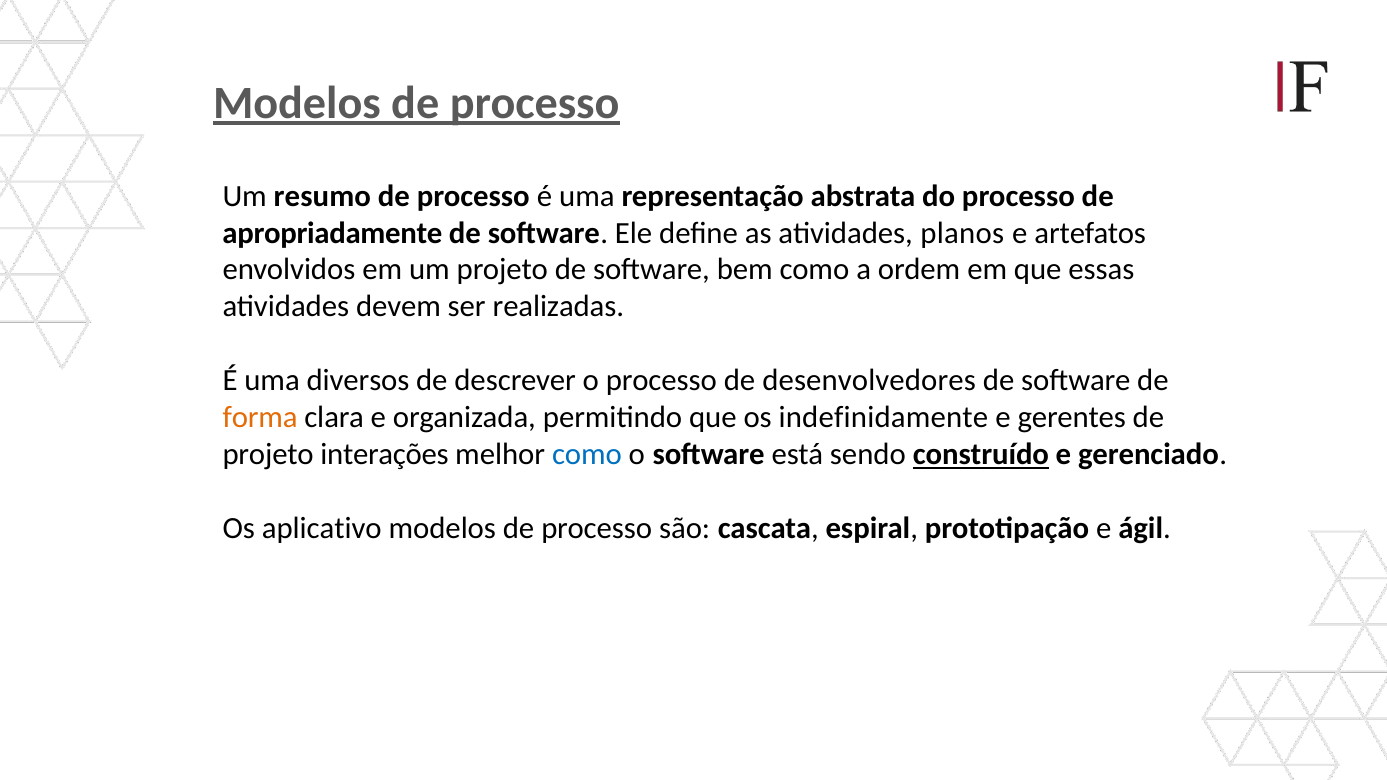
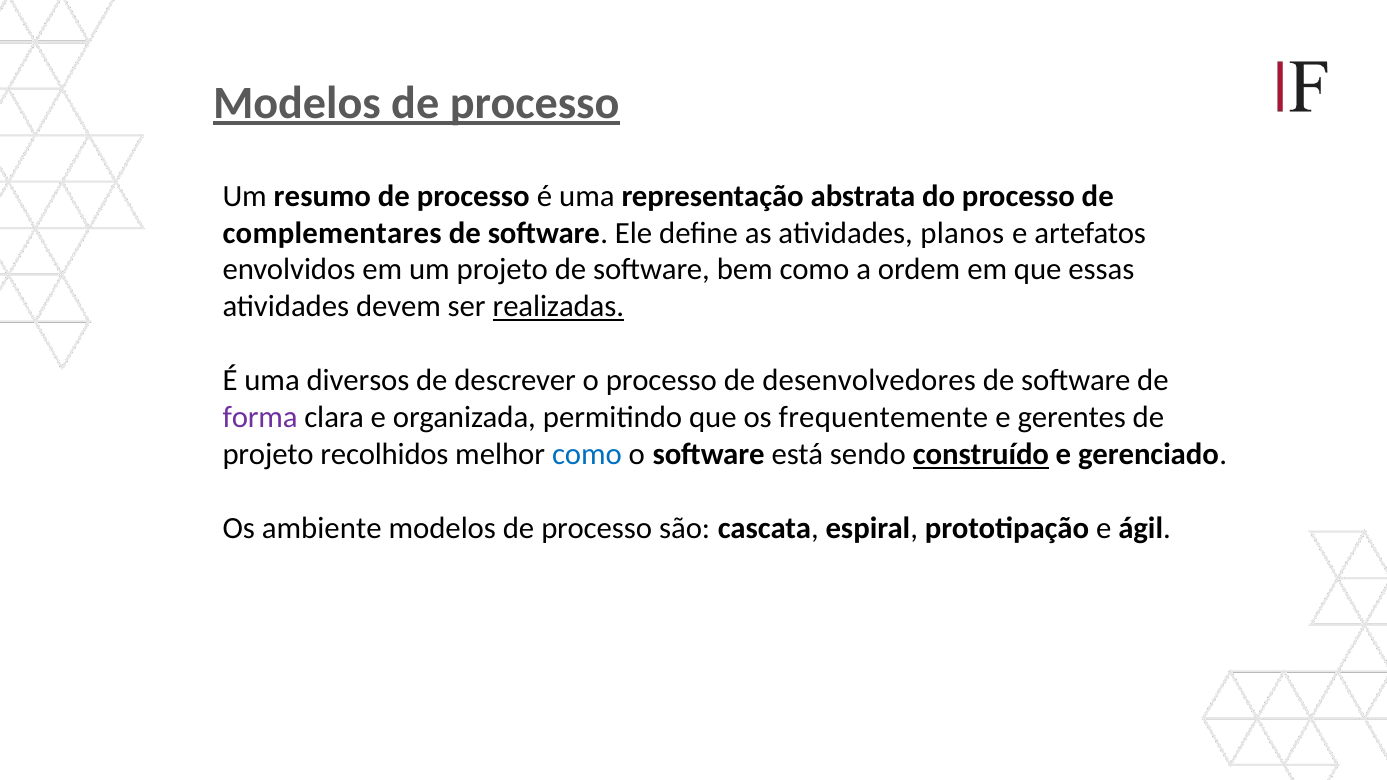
apropriadamente: apropriadamente -> complementares (332, 233)
realizadas underline: none -> present (558, 307)
forma colour: orange -> purple (260, 418)
indefinidamente: indefinidamente -> frequentemente (883, 418)
interações: interações -> recolhidos (384, 455)
aplicativo: aplicativo -> ambiente (322, 529)
